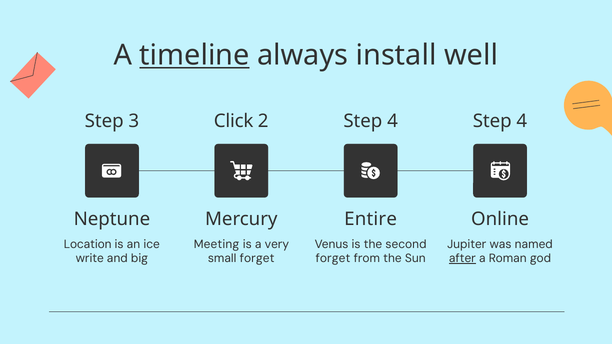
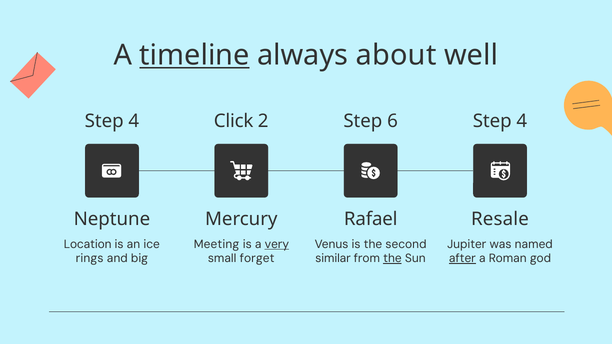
install: install -> about (396, 55)
3: 3 -> 4 (134, 121)
4: 4 -> 6 (392, 121)
Entire: Entire -> Rafael (371, 219)
Online: Online -> Resale (500, 219)
very underline: none -> present (277, 244)
write: write -> rings (90, 259)
forget: forget -> similar (333, 259)
the underline: none -> present (392, 259)
